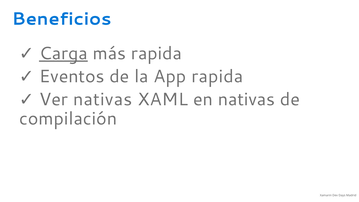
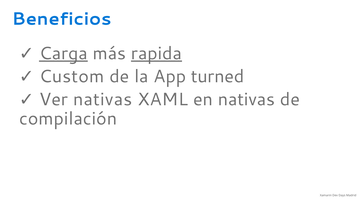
rapida underline: none -> present (156, 53)
Eventos: Eventos -> Custom (72, 76)
App rapida: rapida -> turned (218, 76)
